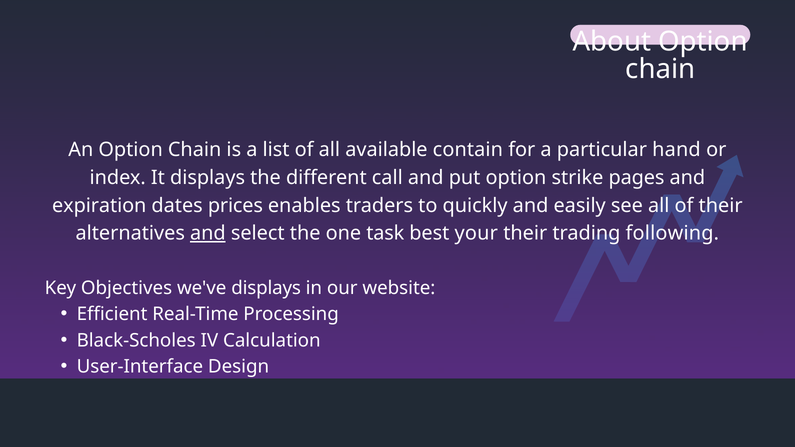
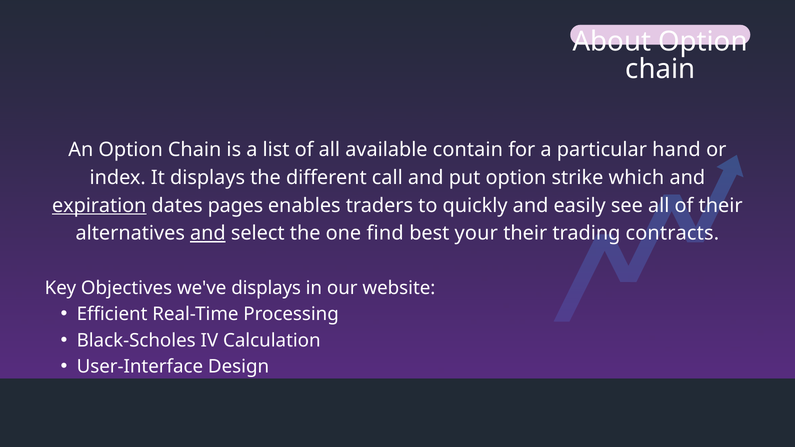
pages: pages -> which (636, 178)
expiration underline: none -> present (99, 206)
prices: prices -> pages (235, 206)
task: task -> find (385, 233)
following: following -> contracts (672, 233)
